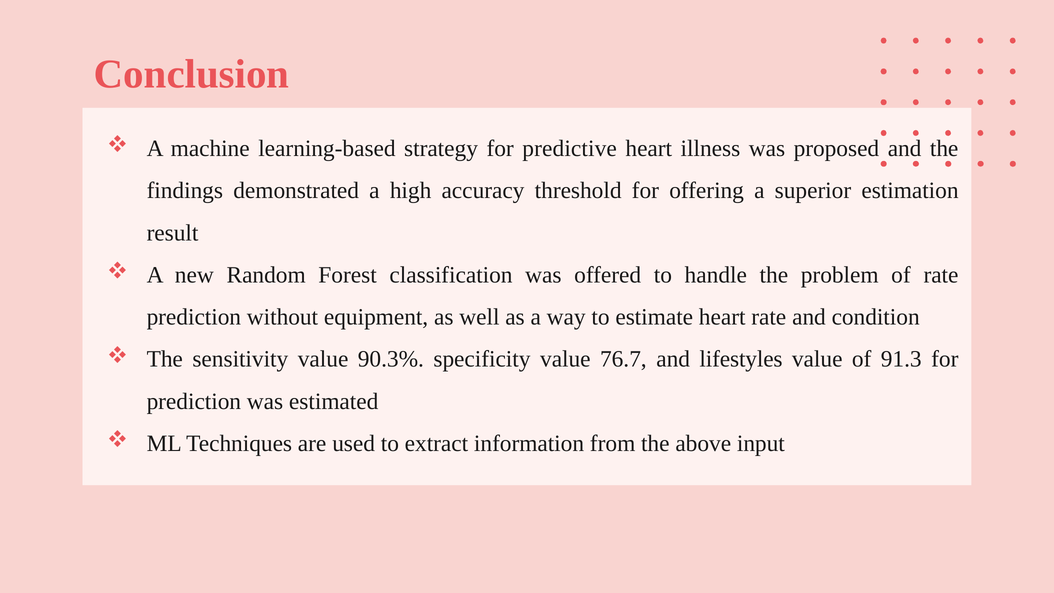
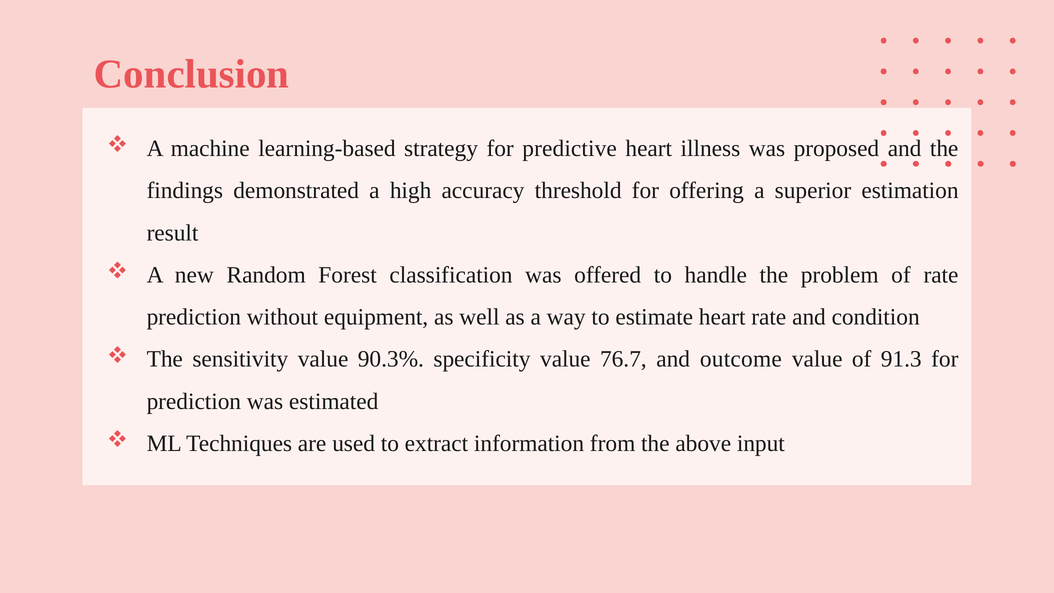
lifestyles: lifestyles -> outcome (741, 359)
